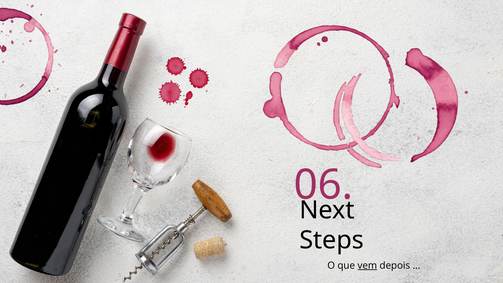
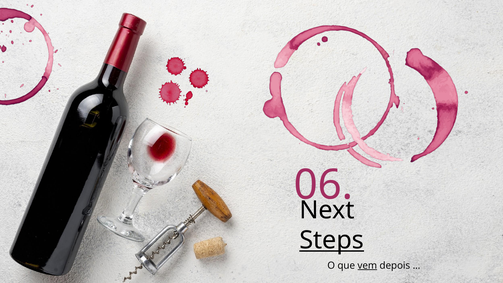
Steps underline: none -> present (332, 240)
